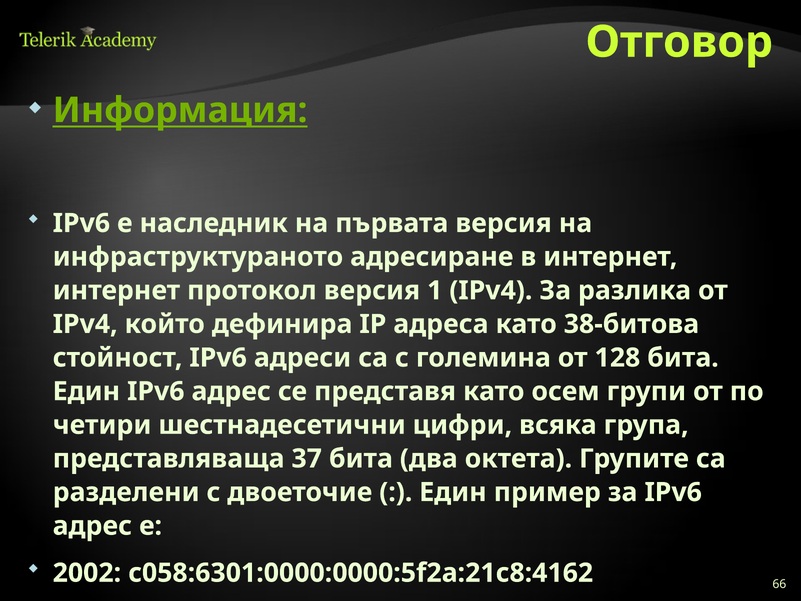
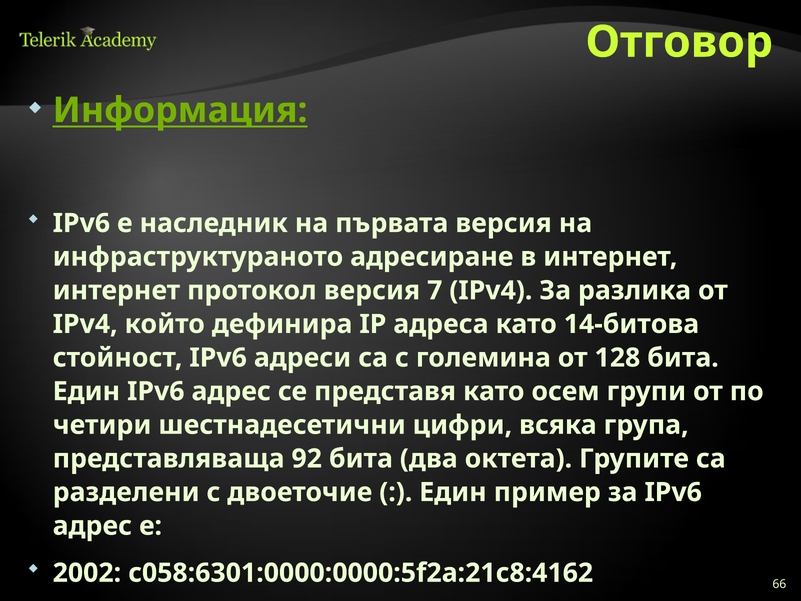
1: 1 -> 7 (435, 290)
38-битова: 38-битова -> 14-битова (631, 324)
37: 37 -> 92 (307, 458)
